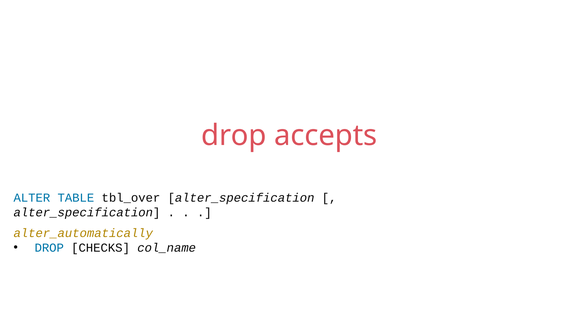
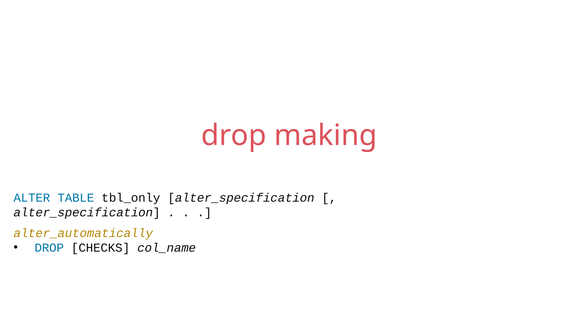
accepts: accepts -> making (326, 135)
tbl_over: tbl_over -> tbl_only (131, 198)
